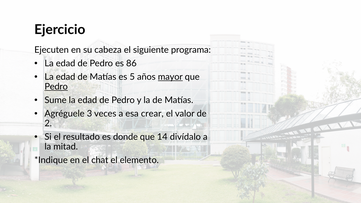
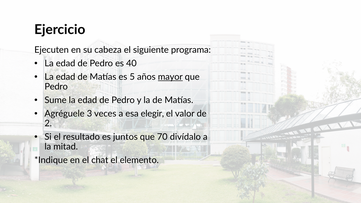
86: 86 -> 40 (131, 63)
Pedro underline: present -> none (56, 87)
crear: crear -> elegir (152, 114)
donde: donde -> juntos (125, 137)
14: 14 -> 70 (162, 137)
